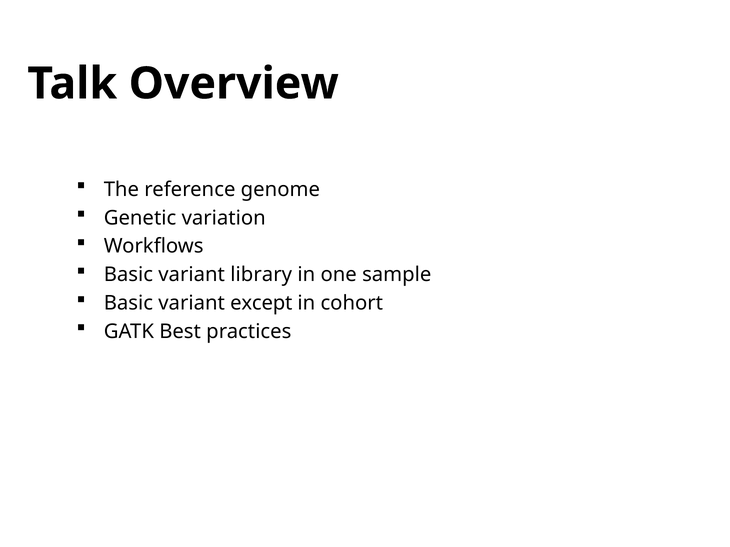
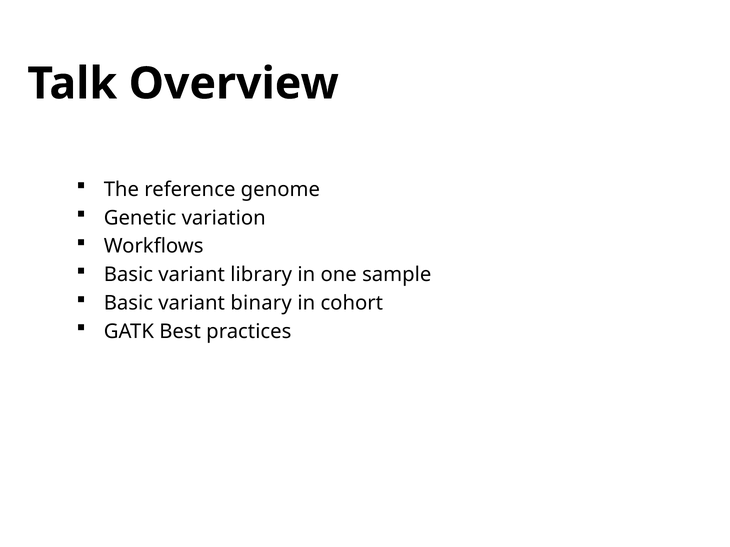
except: except -> binary (261, 303)
